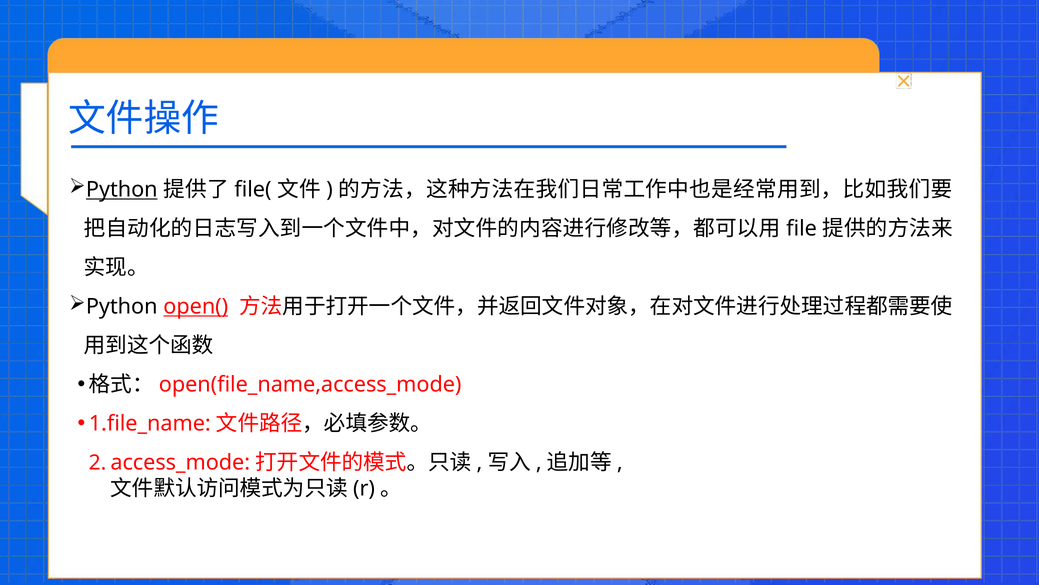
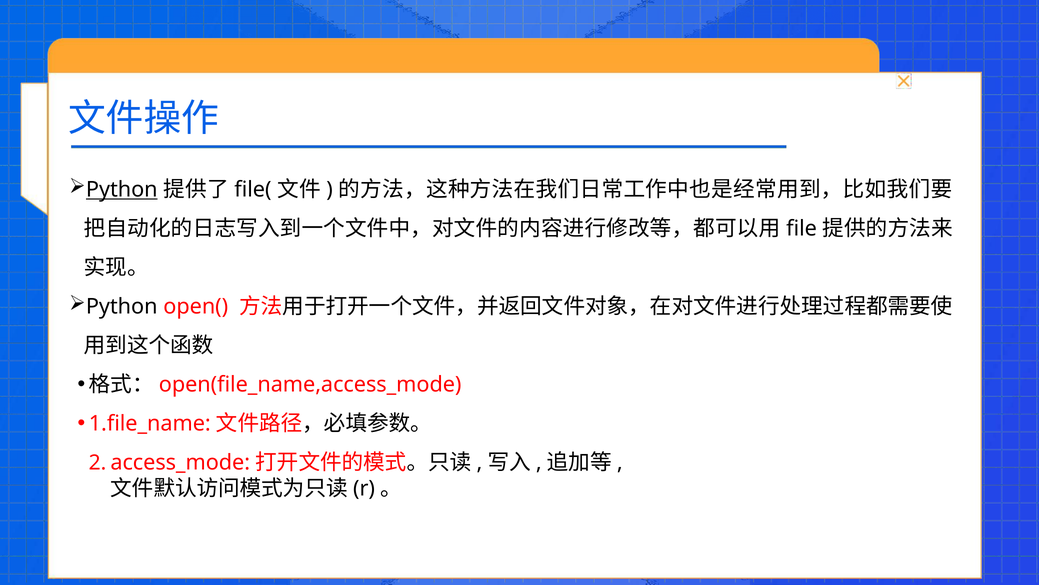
open( underline: present -> none (196, 306)
